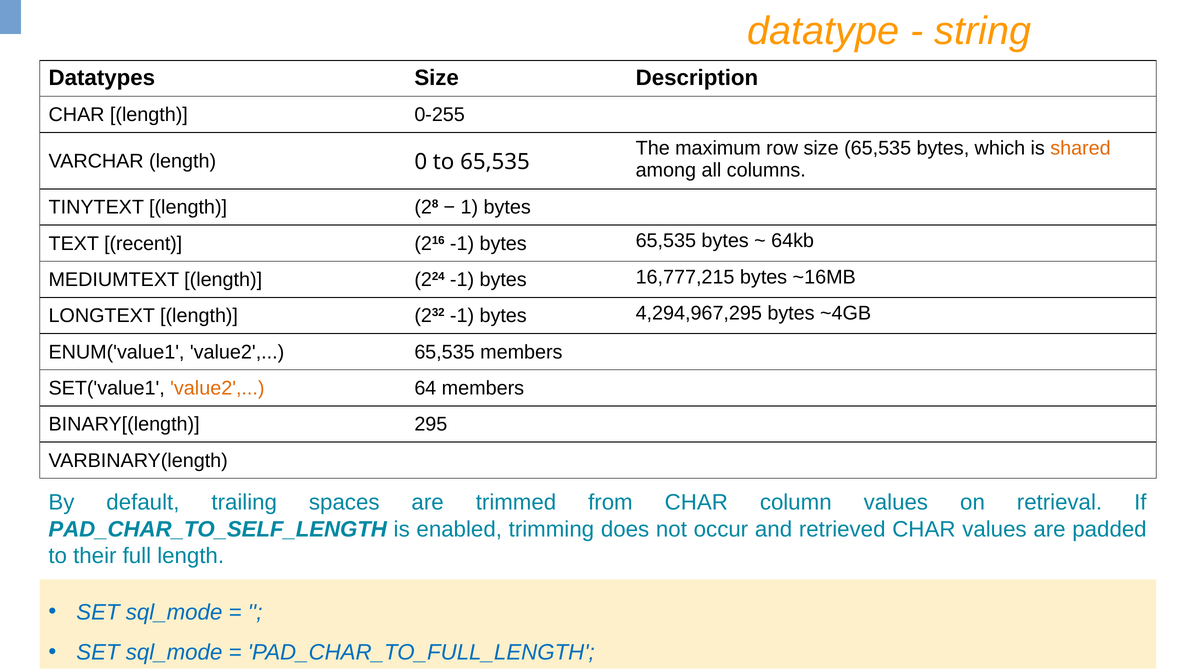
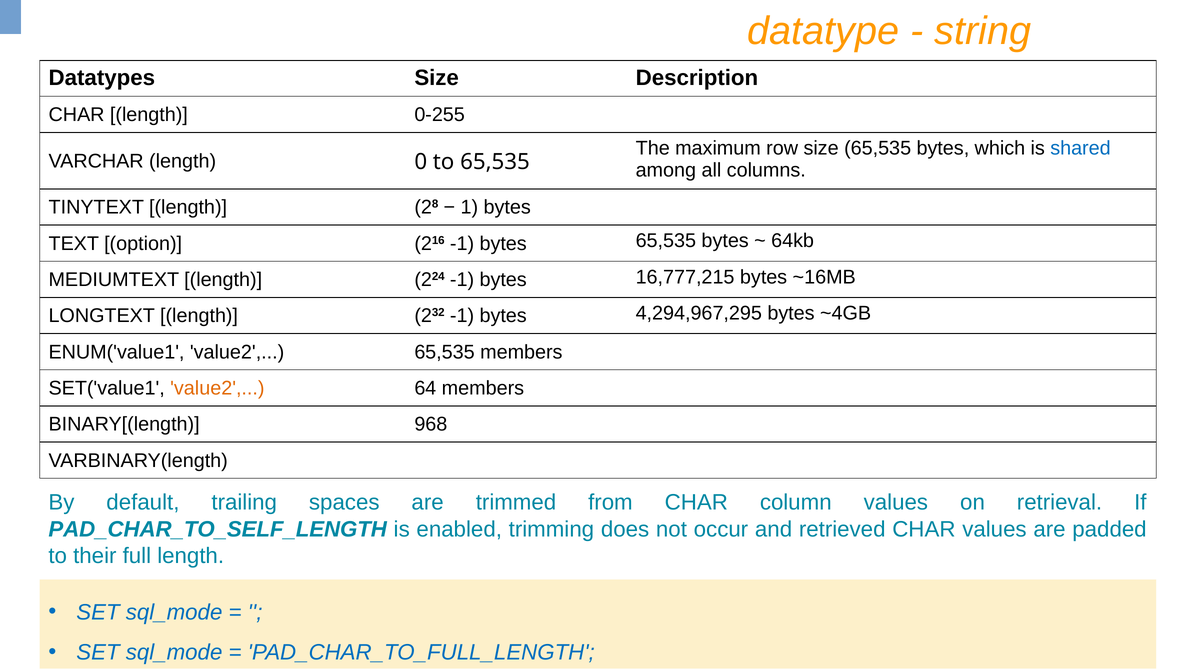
shared colour: orange -> blue (1080, 148)
recent: recent -> option (143, 243)
295: 295 -> 968 (431, 424)
